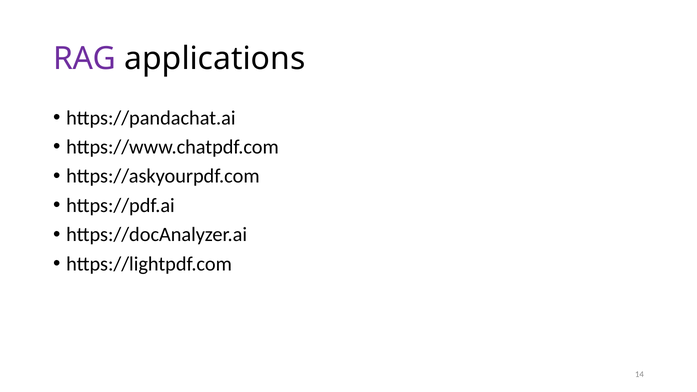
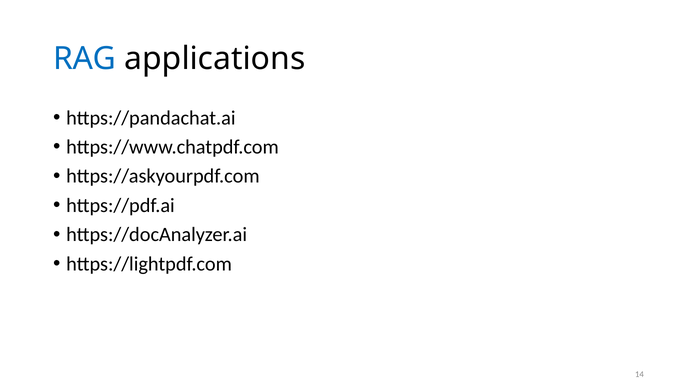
RAG colour: purple -> blue (85, 59)
